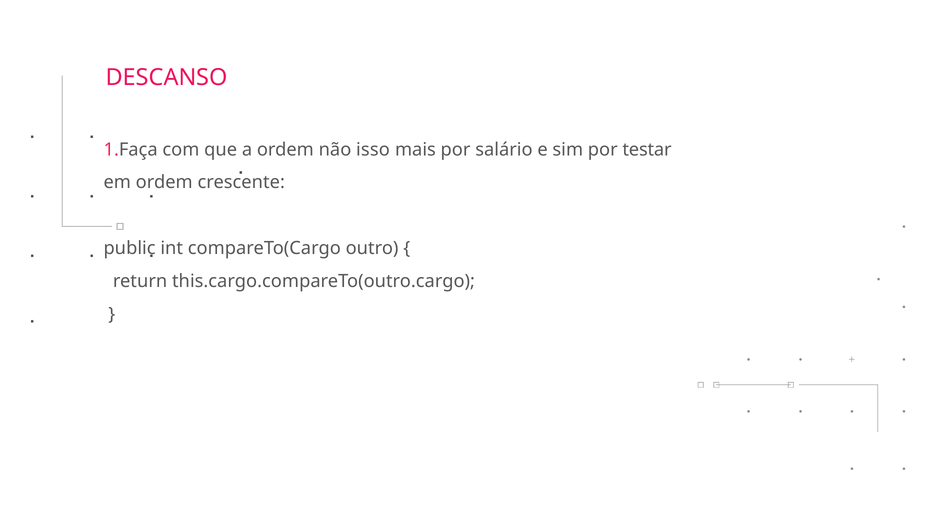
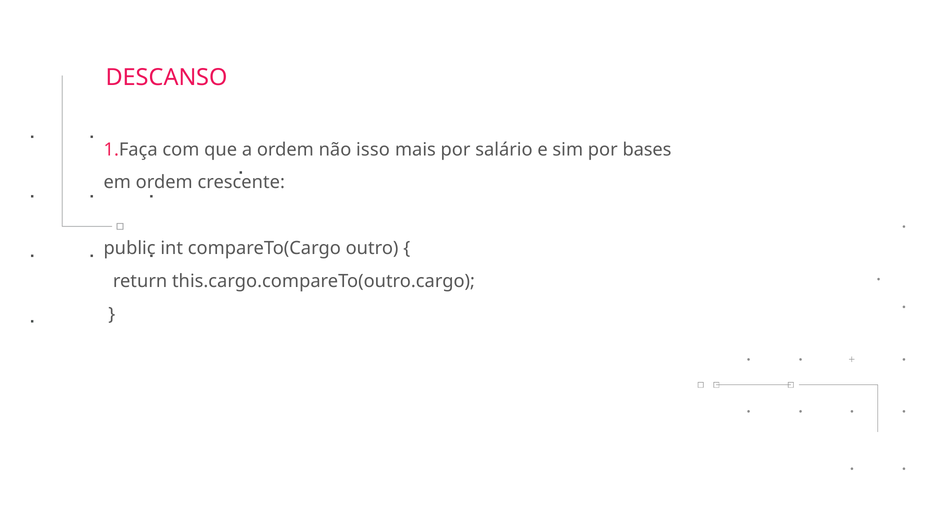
testar: testar -> bases (647, 150)
